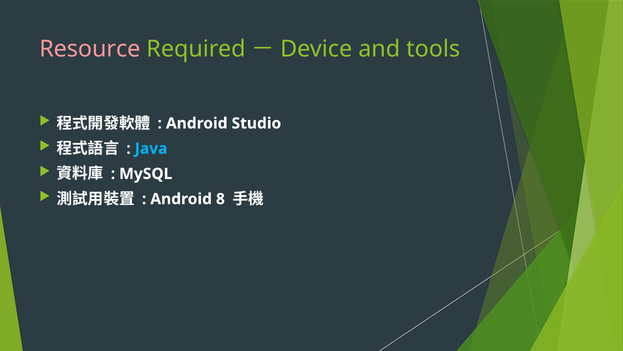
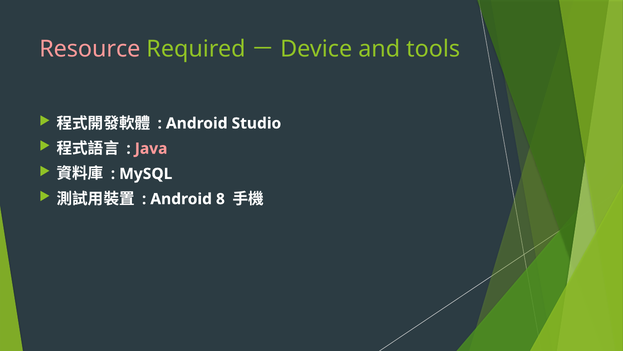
Java colour: light blue -> pink (151, 148)
